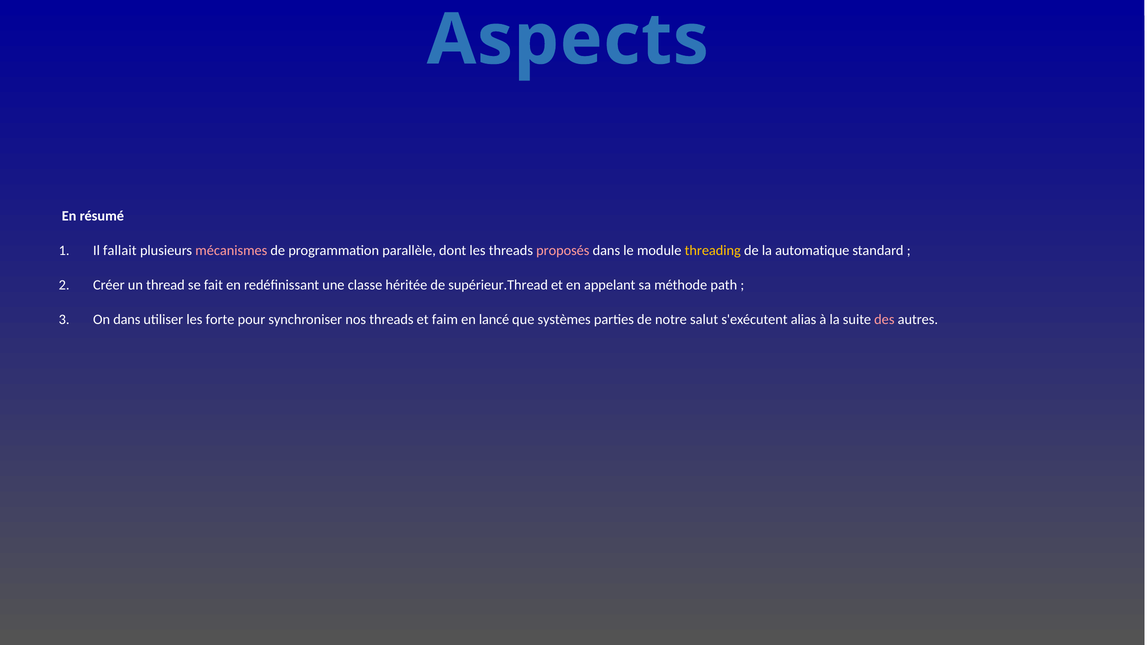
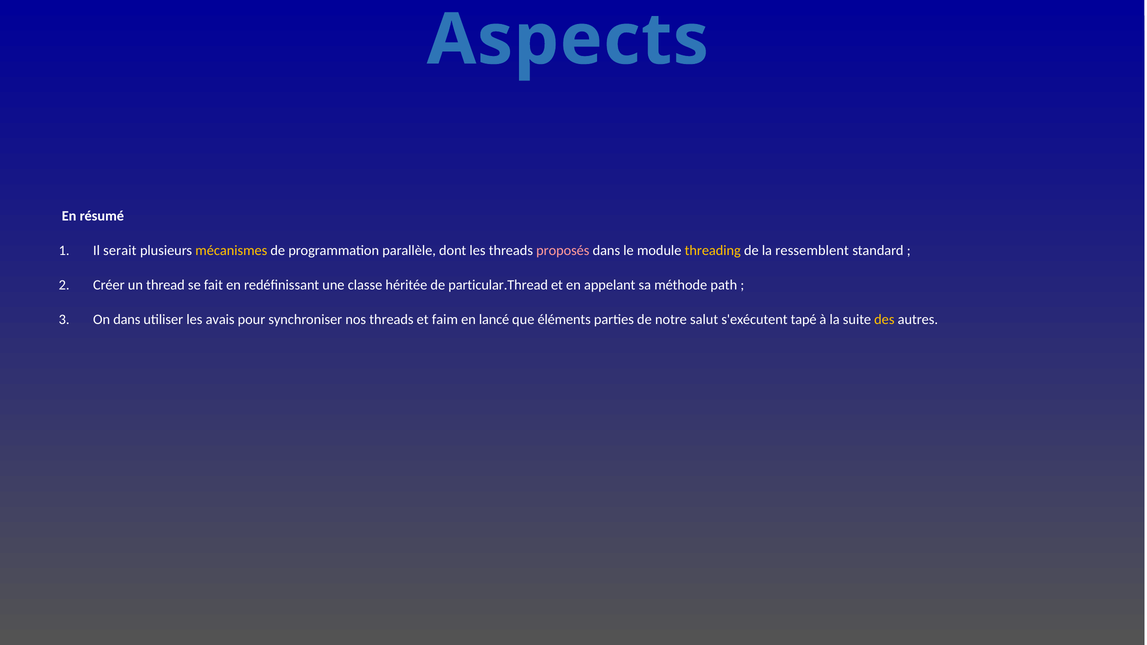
fallait: fallait -> serait (120, 251)
mécanismes colour: pink -> yellow (231, 251)
automatique: automatique -> ressemblent (812, 251)
supérieur.Thread: supérieur.Thread -> particular.Thread (498, 285)
forte: forte -> avais (220, 319)
systèmes: systèmes -> éléments (564, 319)
alias: alias -> tapé (804, 319)
des colour: pink -> yellow (884, 319)
